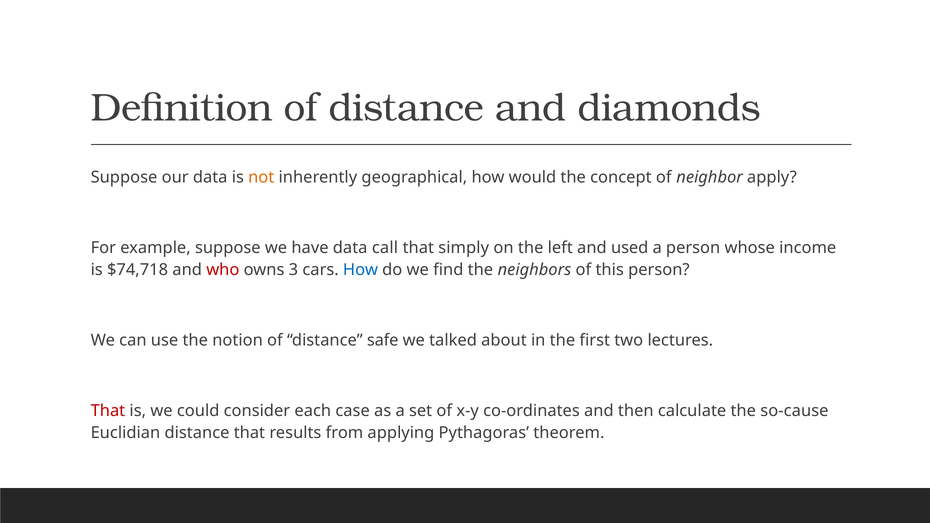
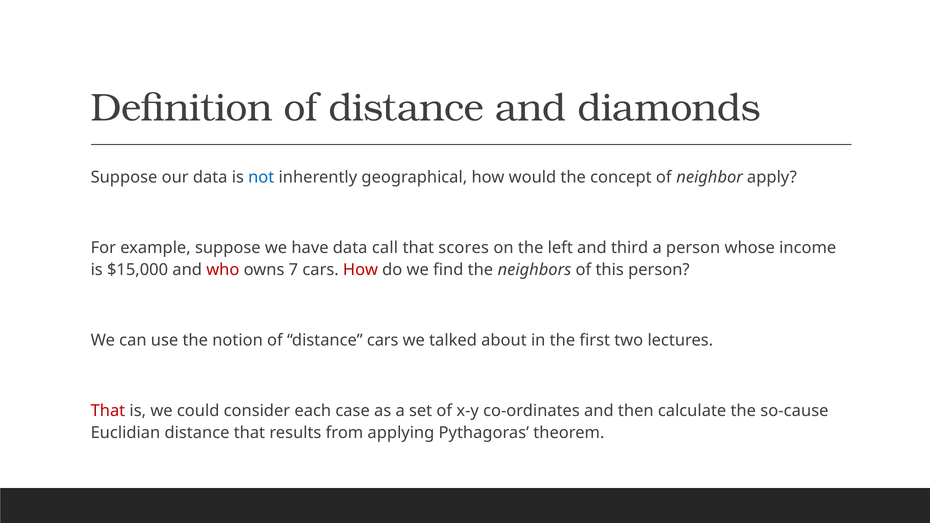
not colour: orange -> blue (261, 177)
simply: simply -> scores (464, 248)
used: used -> third (630, 248)
$74,718: $74,718 -> $15,000 (138, 270)
3: 3 -> 7 (293, 270)
How colour: blue -> red (360, 270)
distance safe: safe -> cars (383, 340)
